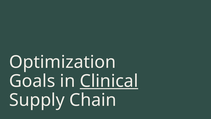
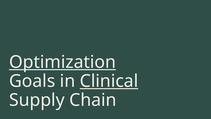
Optimization underline: none -> present (62, 62)
